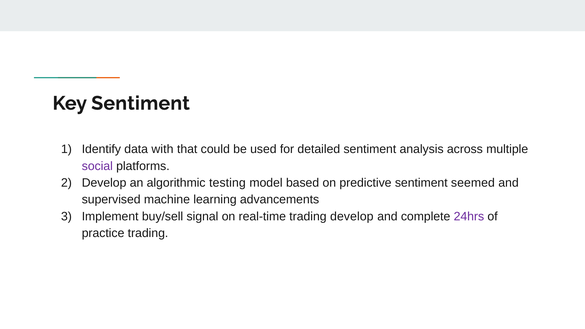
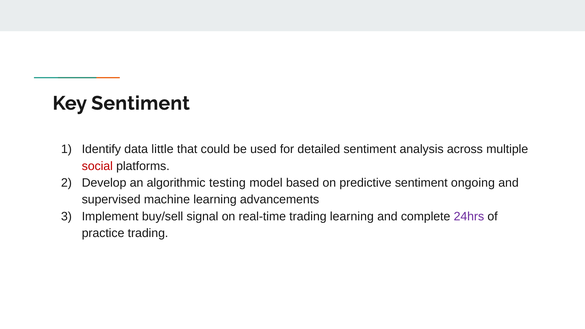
with: with -> little (162, 149)
social colour: purple -> red (97, 166)
seemed: seemed -> ongoing (473, 183)
trading develop: develop -> learning (352, 216)
